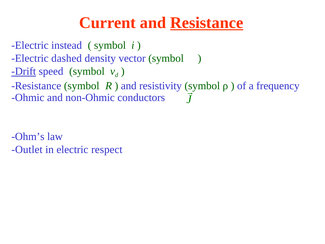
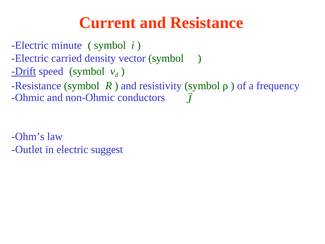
Resistance underline: present -> none (207, 23)
instead: instead -> minute (67, 45)
dashed: dashed -> carried (67, 58)
respect: respect -> suggest (107, 149)
